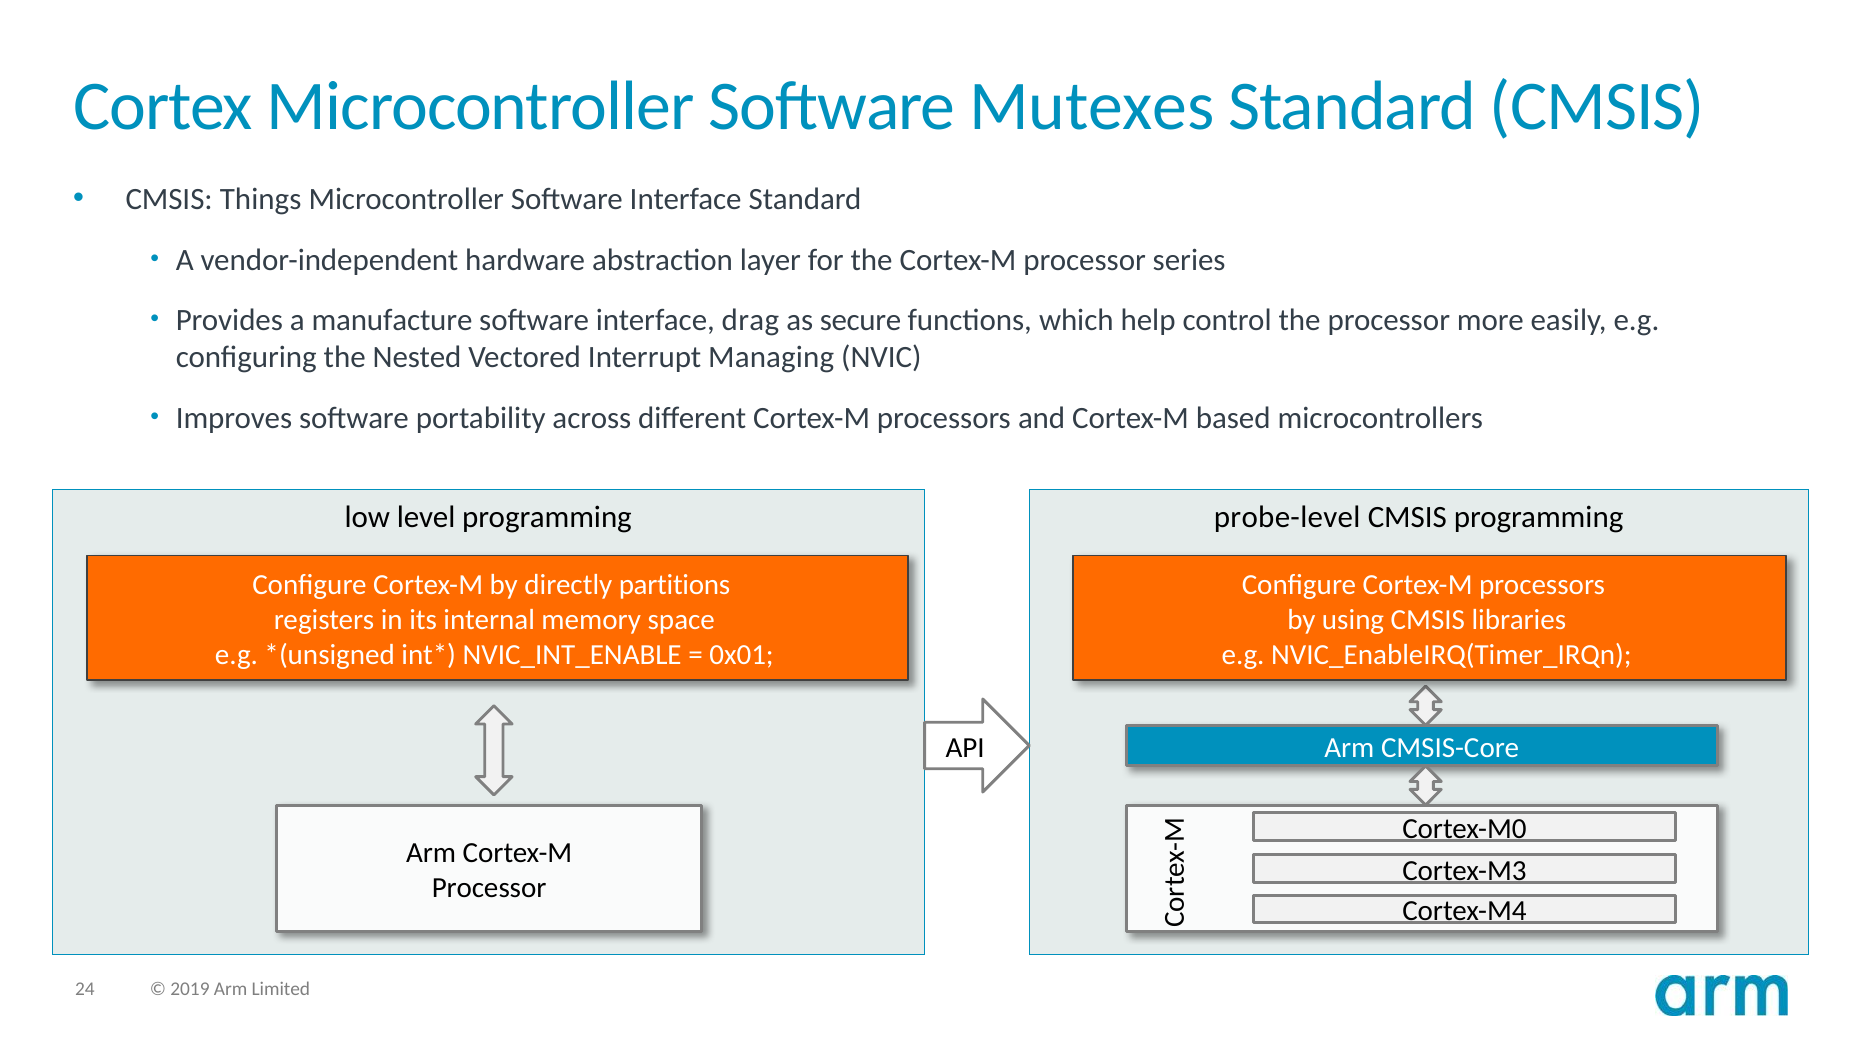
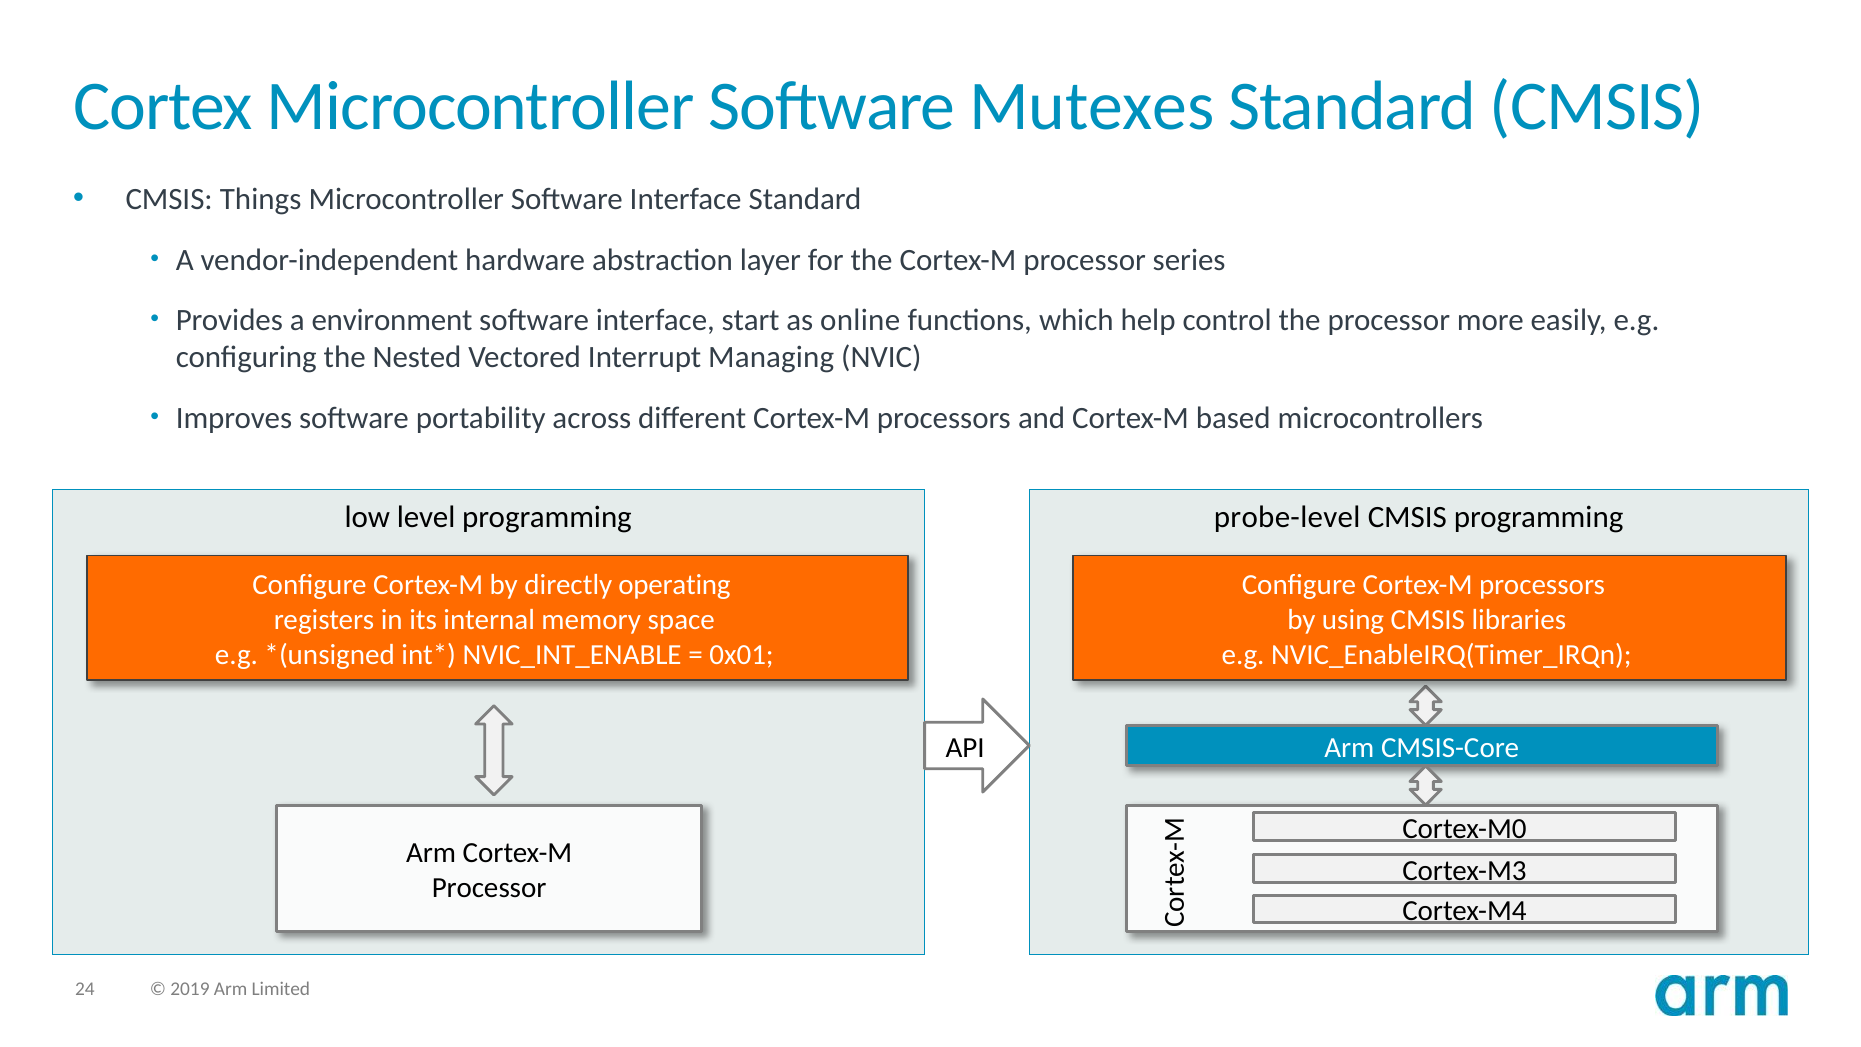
manufacture: manufacture -> environment (392, 320)
drag: drag -> start (751, 320)
secure: secure -> online (860, 320)
partitions: partitions -> operating (674, 585)
